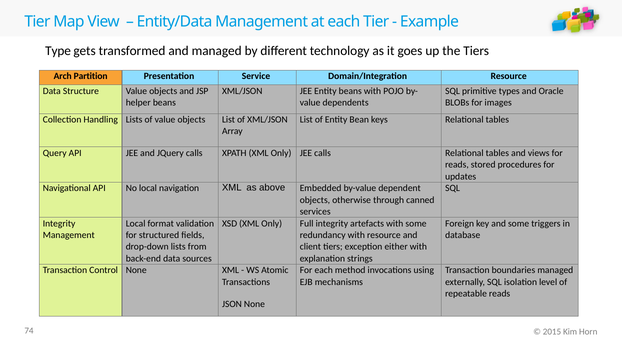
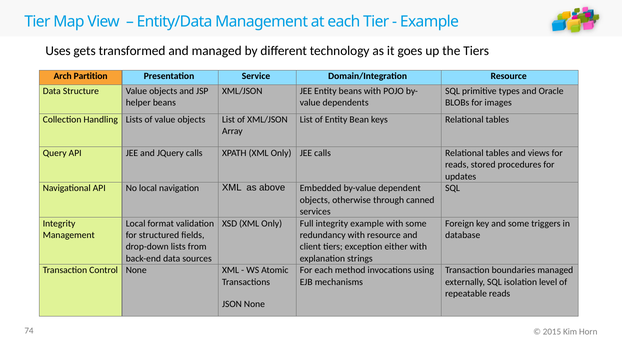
Type: Type -> Uses (58, 51)
integrity artefacts: artefacts -> example (367, 223)
